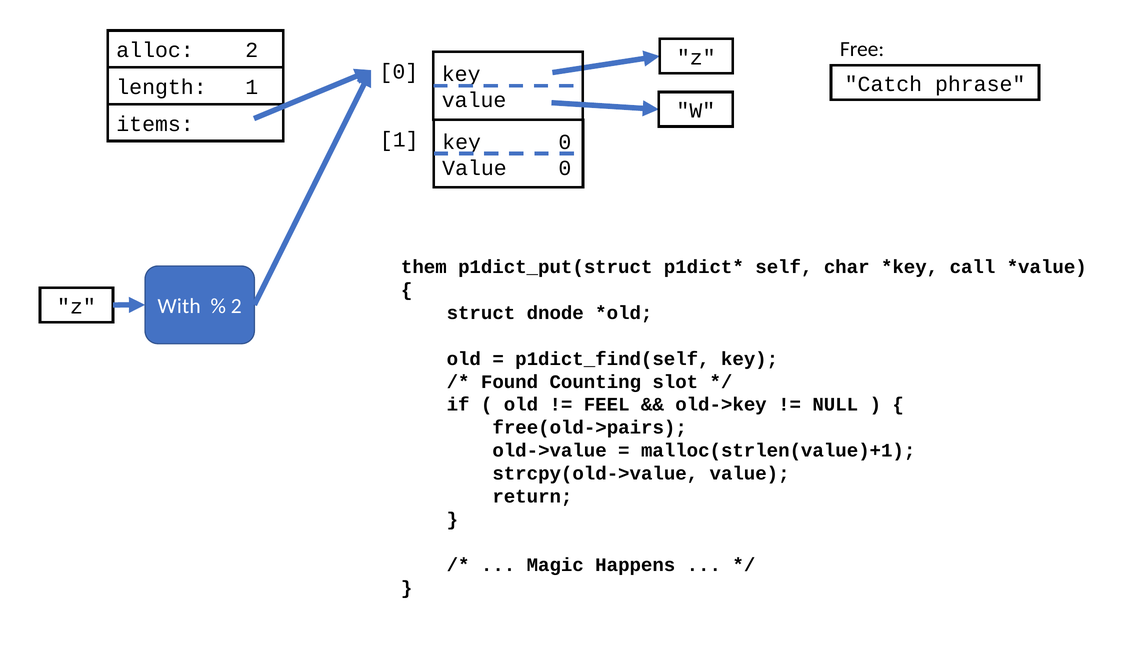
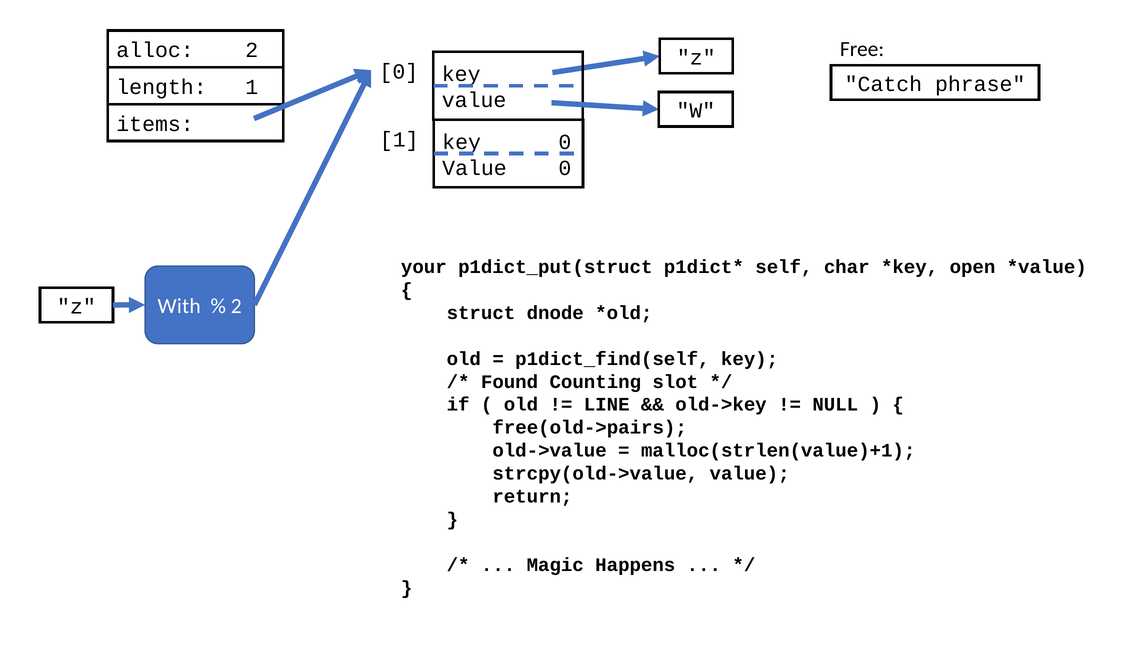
them: them -> your (424, 267)
call: call -> open (973, 267)
FEEL: FEEL -> LINE (607, 405)
